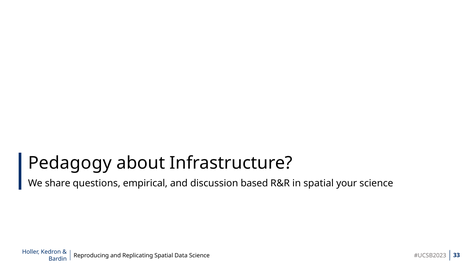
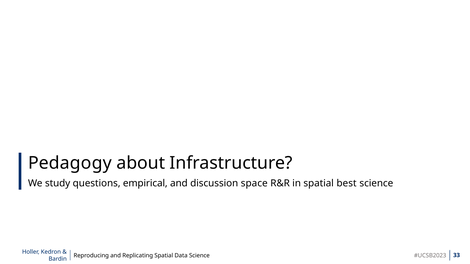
share: share -> study (58, 184)
based: based -> space (254, 184)
your: your -> best (347, 184)
